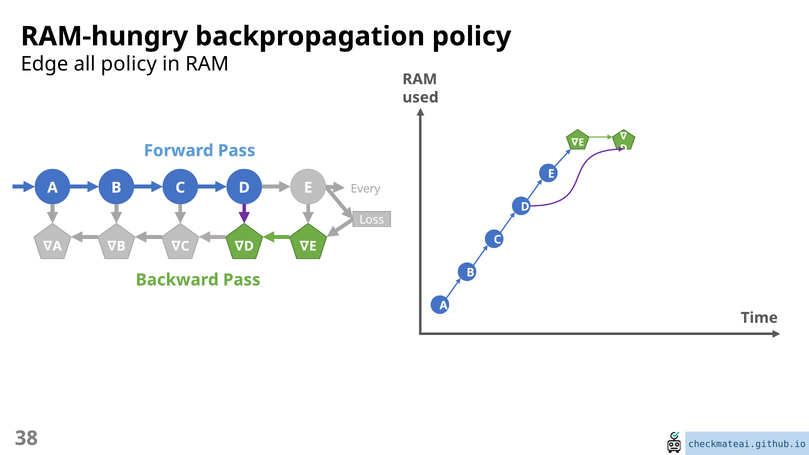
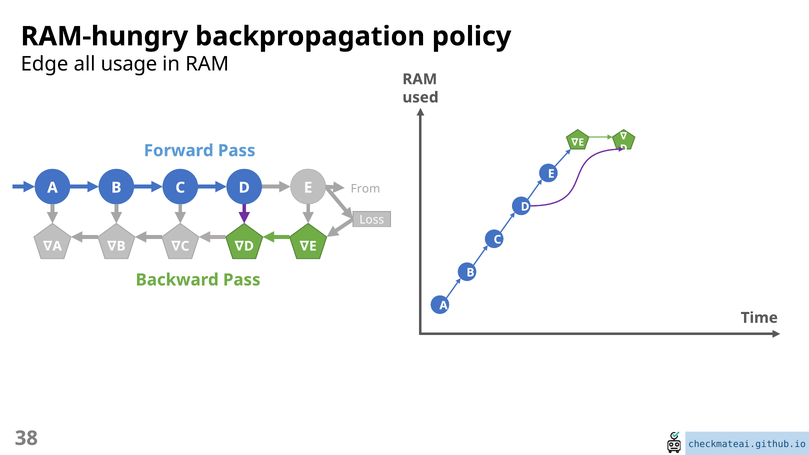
all policy: policy -> usage (129, 64)
Every: Every -> From (366, 189)
